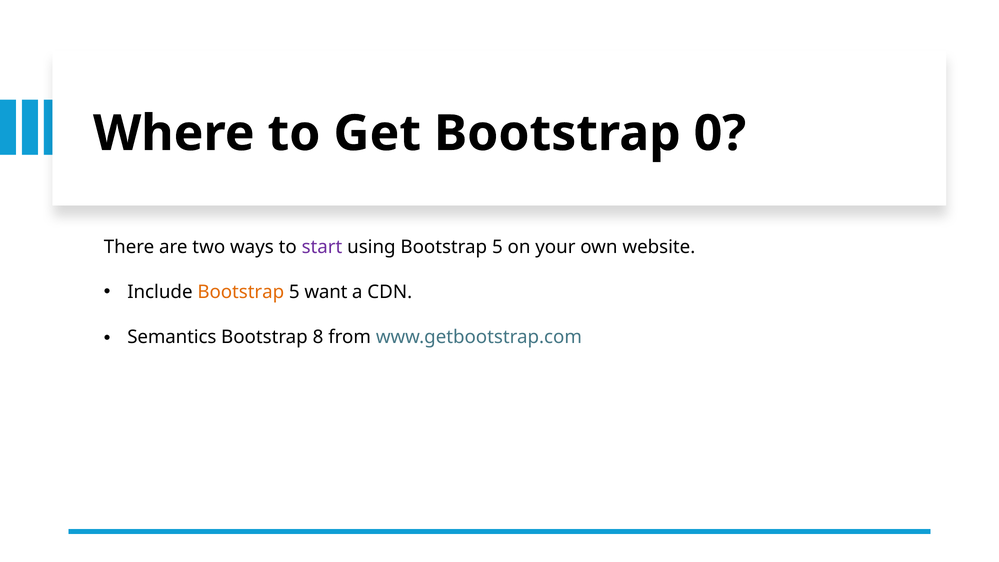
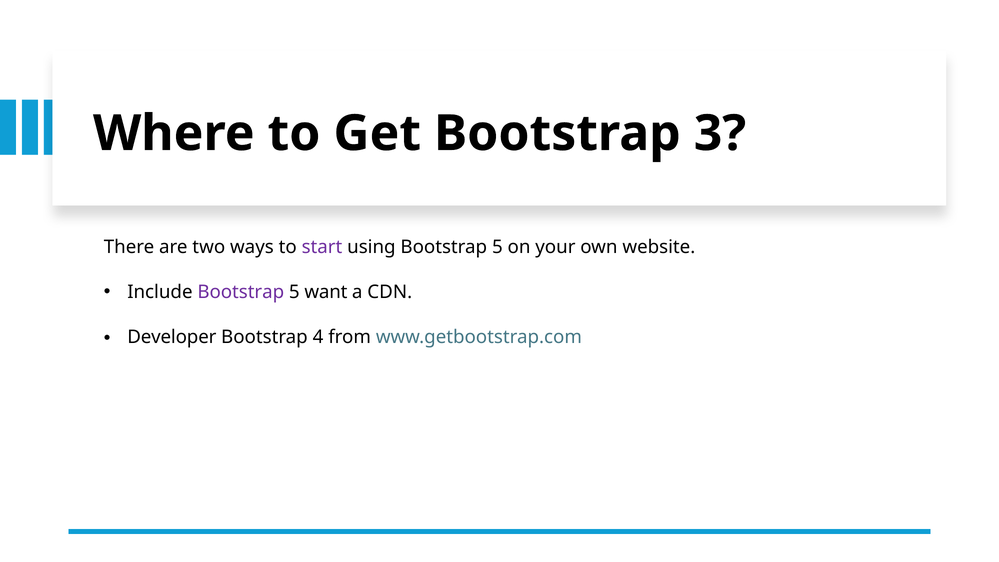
0: 0 -> 3 (720, 134)
Bootstrap colour: orange -> purple (241, 292)
Semantics: Semantics -> Developer (172, 337)
8: 8 -> 4 (318, 337)
